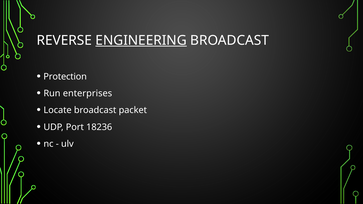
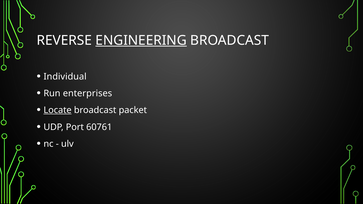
Protection: Protection -> Individual (65, 77)
Locate underline: none -> present (58, 110)
18236: 18236 -> 60761 (99, 127)
